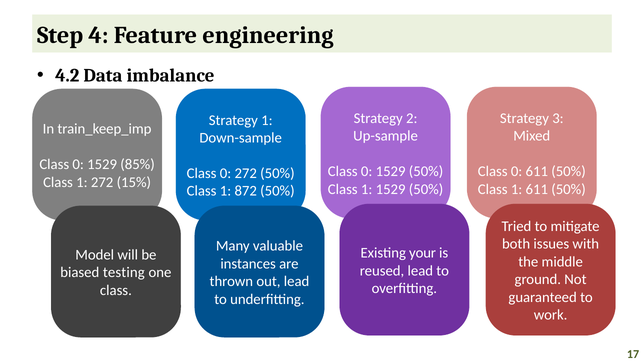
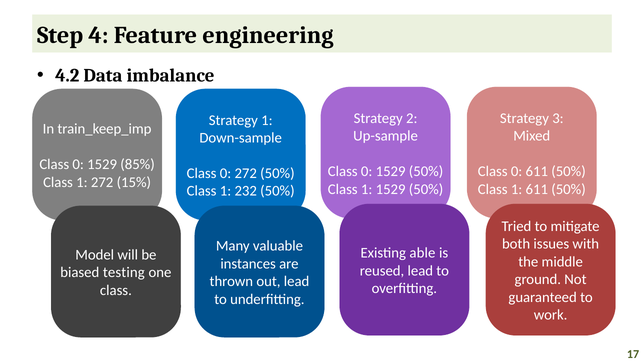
872: 872 -> 232 (246, 191)
your: your -> able (422, 252)
